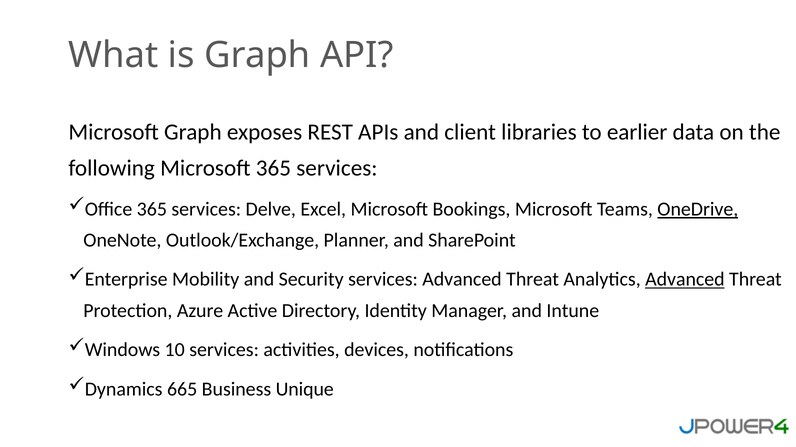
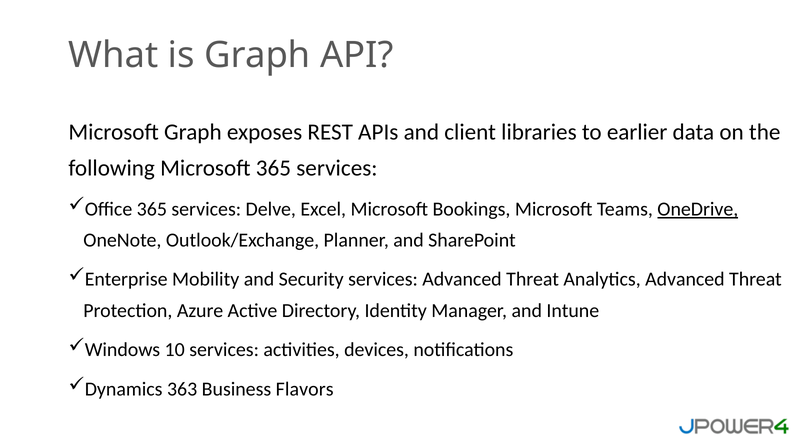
Advanced underline: present -> none (685, 280)
665: 665 -> 363 (182, 390)
Unique: Unique -> Flavors (305, 390)
